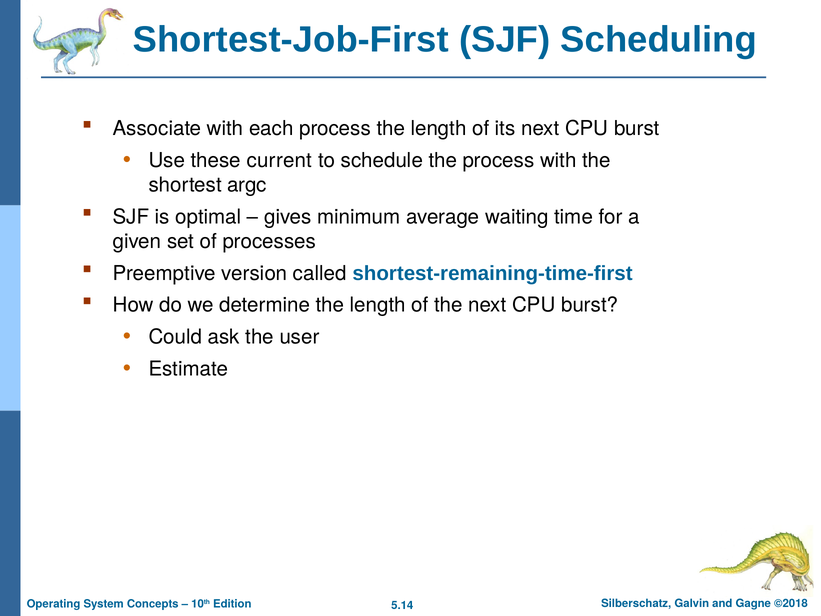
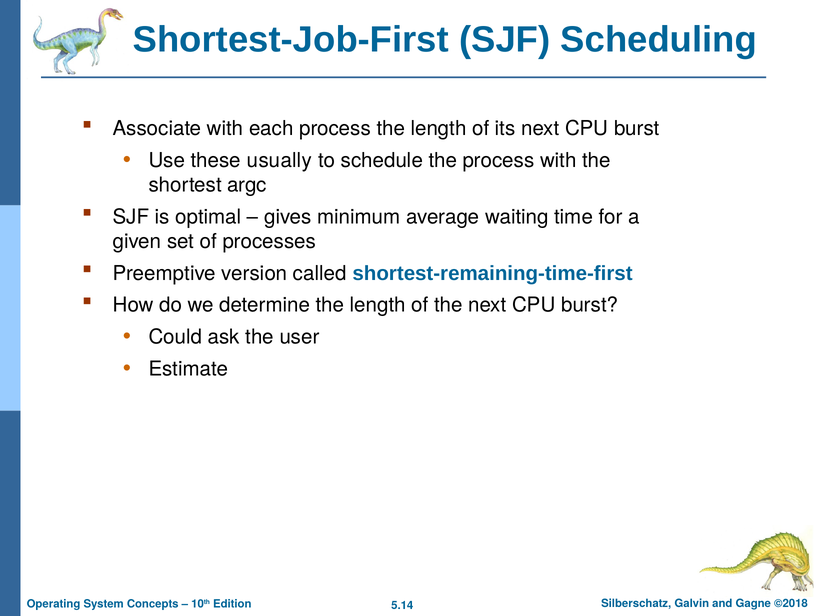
current: current -> usually (279, 160)
